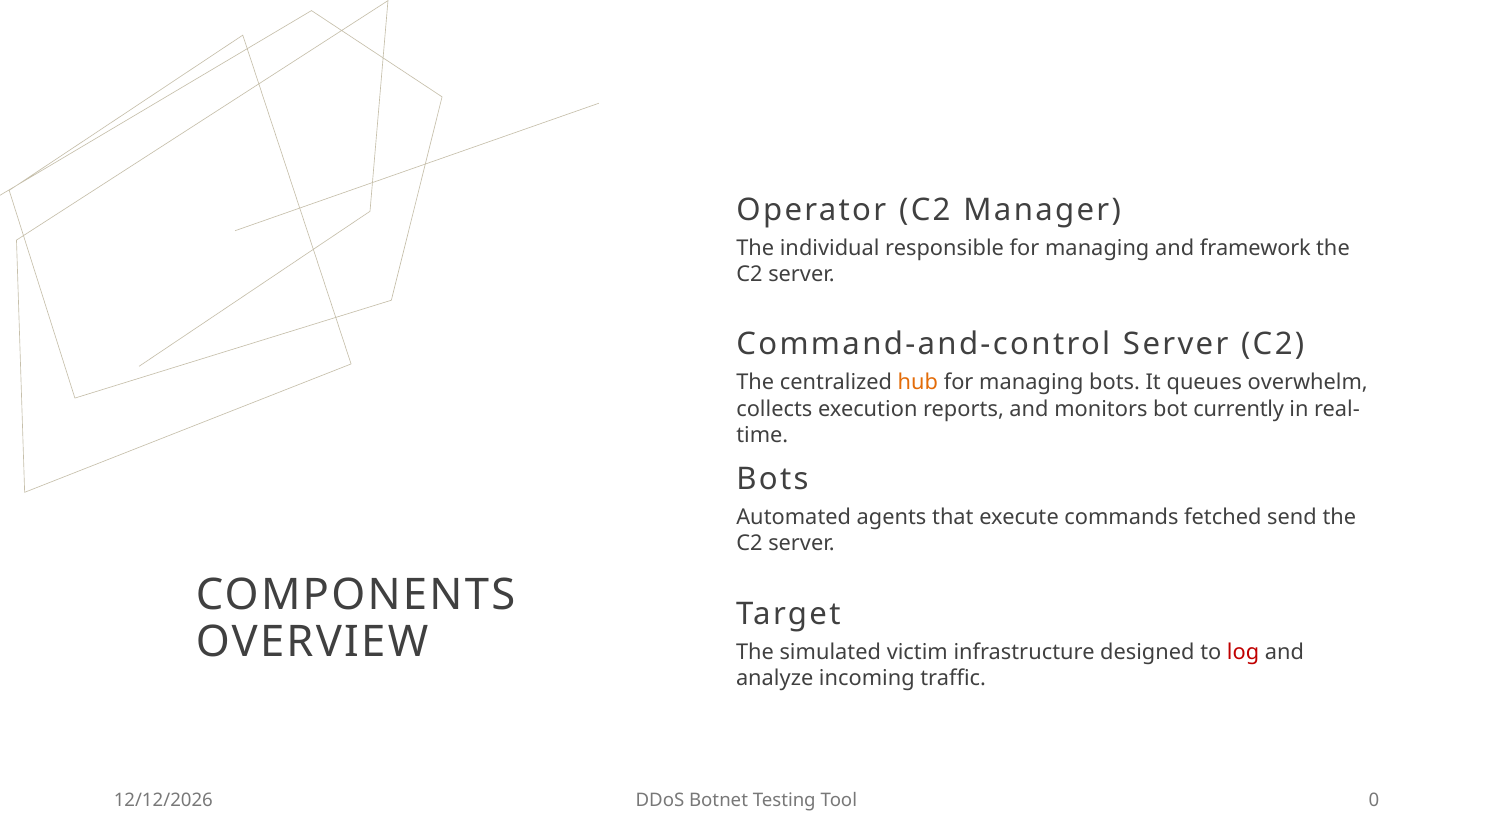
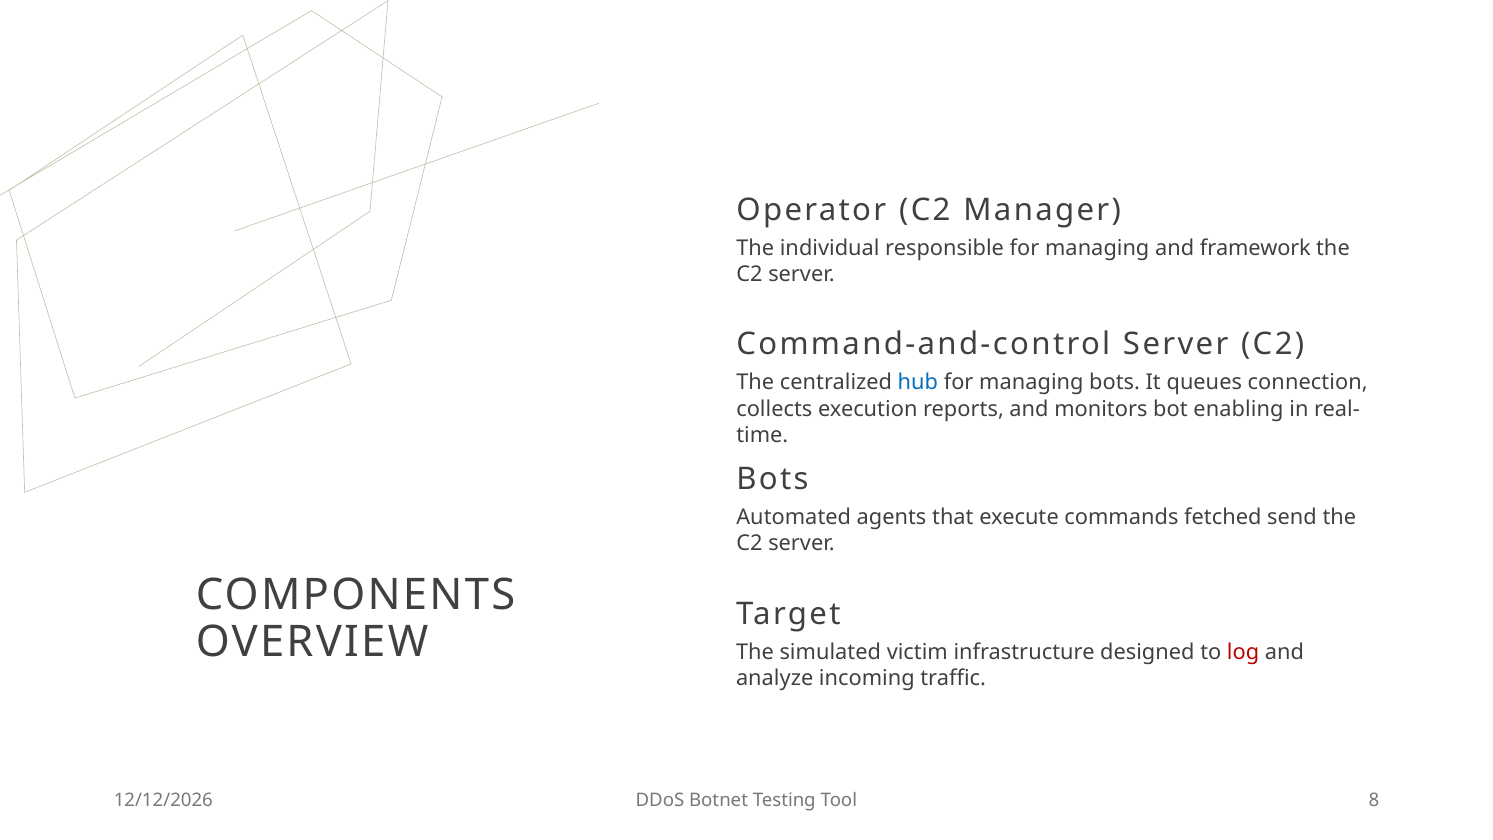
hub colour: orange -> blue (918, 383)
overwhelm: overwhelm -> connection (1308, 383)
currently: currently -> enabling (1239, 409)
0: 0 -> 8 (1374, 800)
